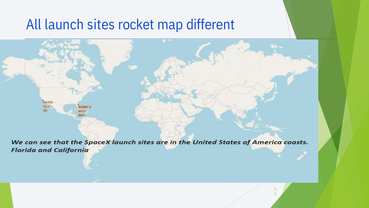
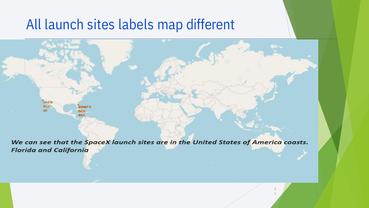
rocket: rocket -> labels (136, 25)
